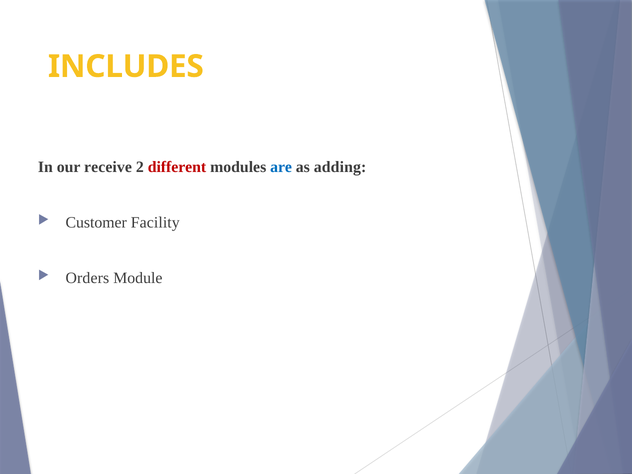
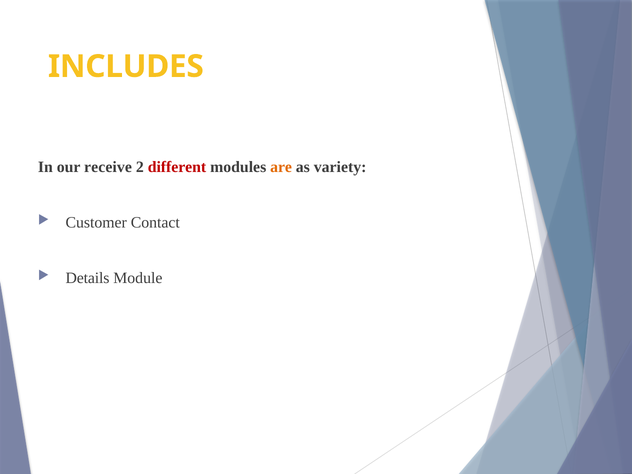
are colour: blue -> orange (281, 167)
adding: adding -> variety (340, 167)
Facility: Facility -> Contact (155, 222)
Orders: Orders -> Details (88, 278)
